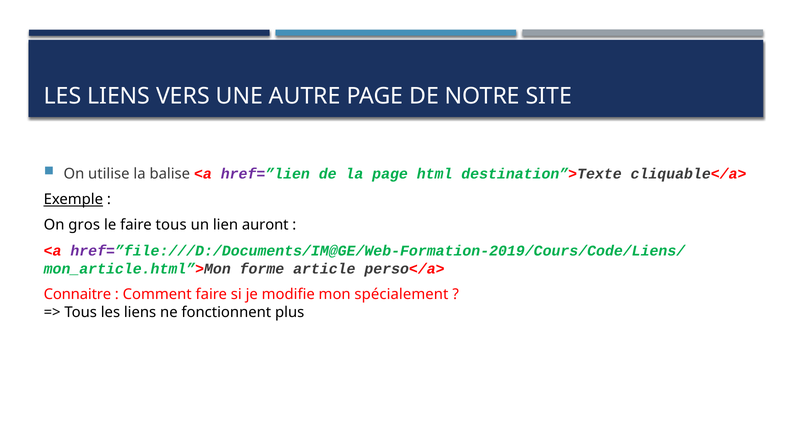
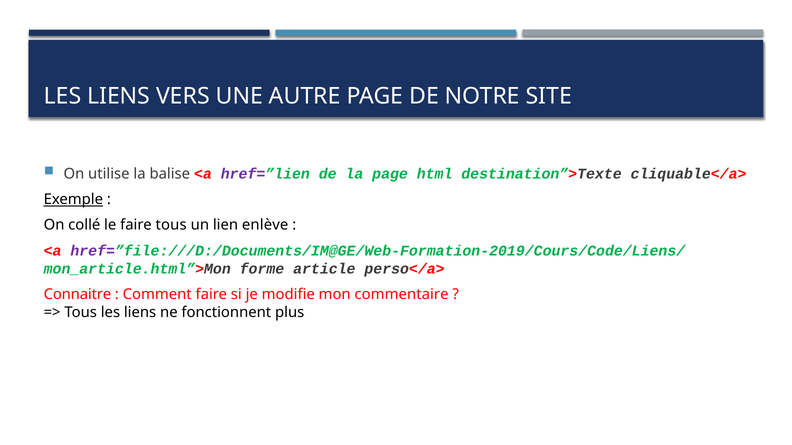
gros: gros -> collé (84, 225)
auront: auront -> enlève (265, 225)
spécialement: spécialement -> commentaire (402, 295)
